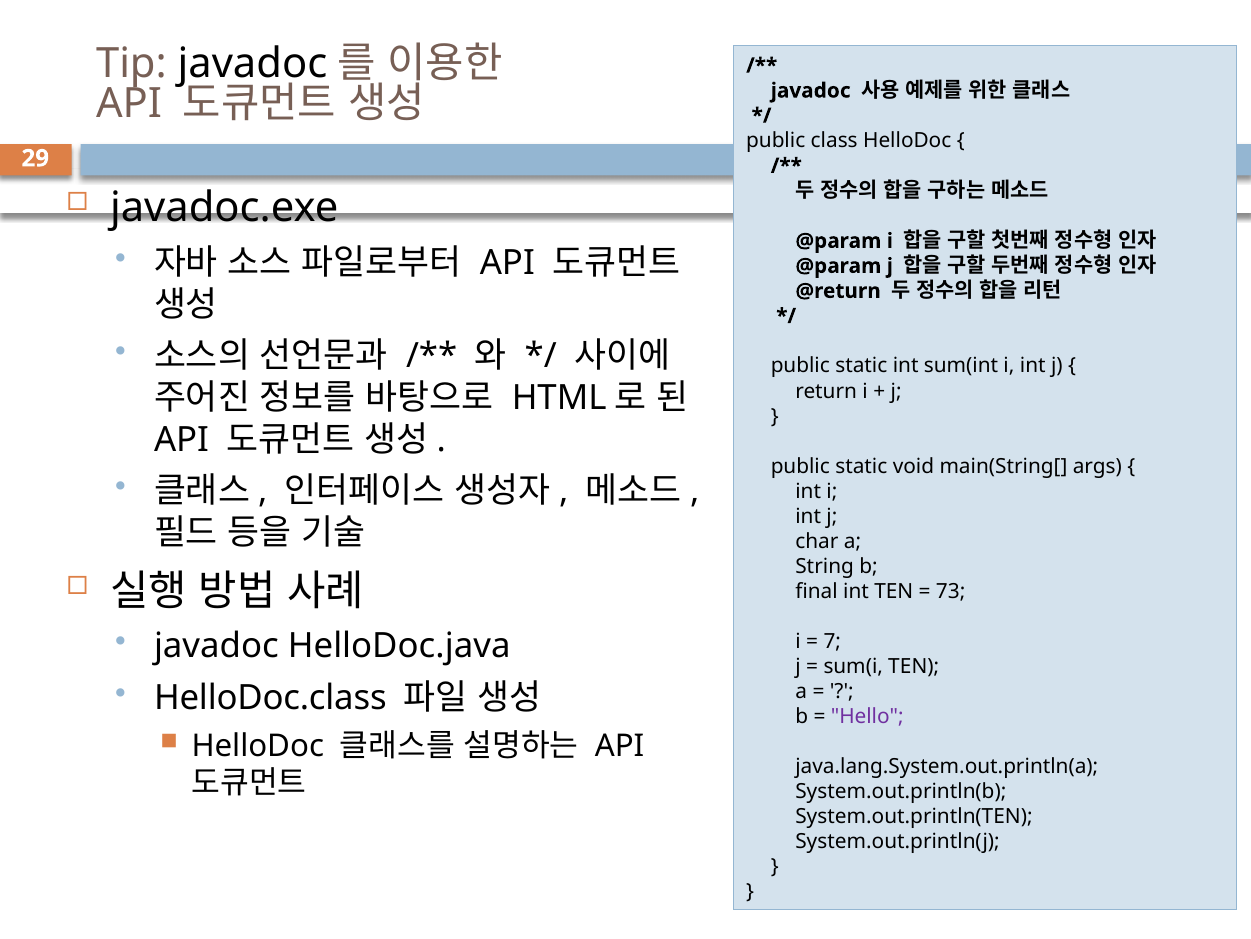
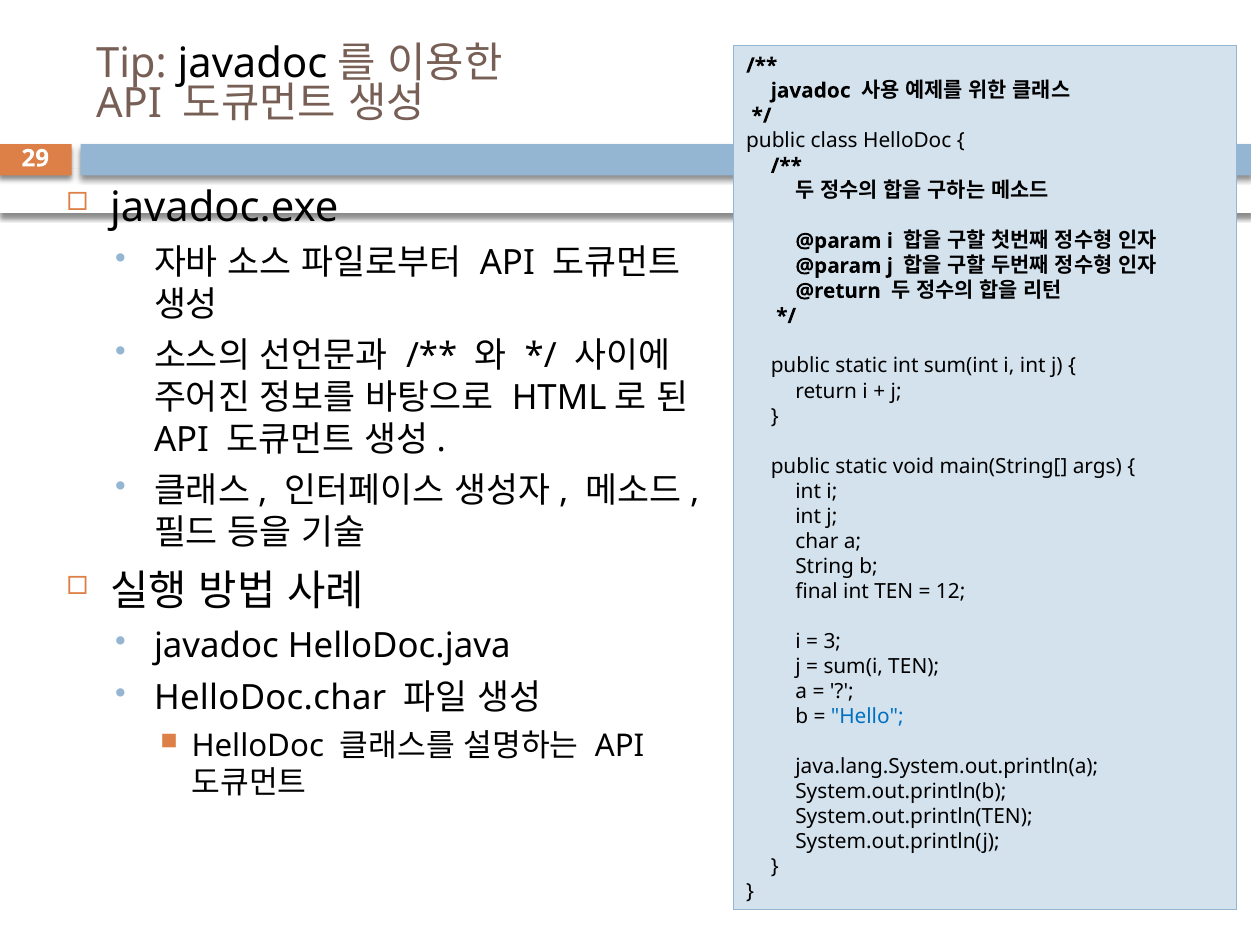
73: 73 -> 12 (951, 591)
7: 7 -> 3 (832, 641)
HelloDoc.class: HelloDoc.class -> HelloDoc.char (270, 697)
Hello colour: purple -> blue (867, 716)
